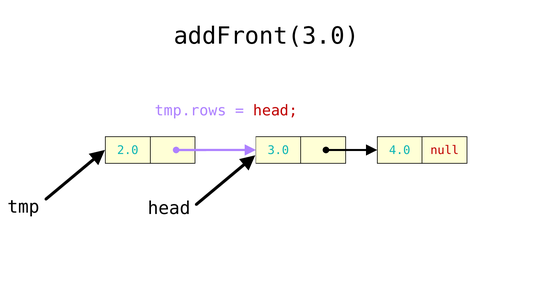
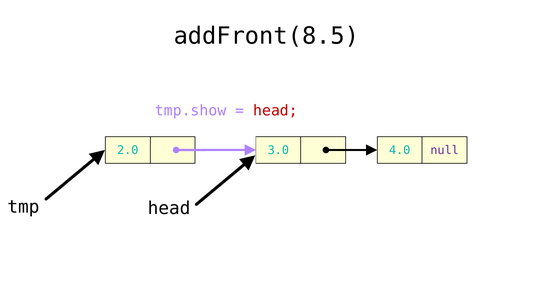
addFront(3.0: addFront(3.0 -> addFront(8.5 (266, 36)
tmp.rows: tmp.rows -> tmp.show (191, 111)
null colour: red -> purple (445, 150)
